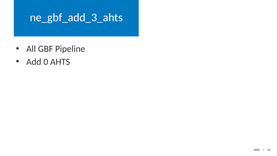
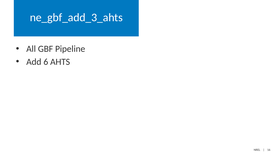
0: 0 -> 6 (46, 62)
